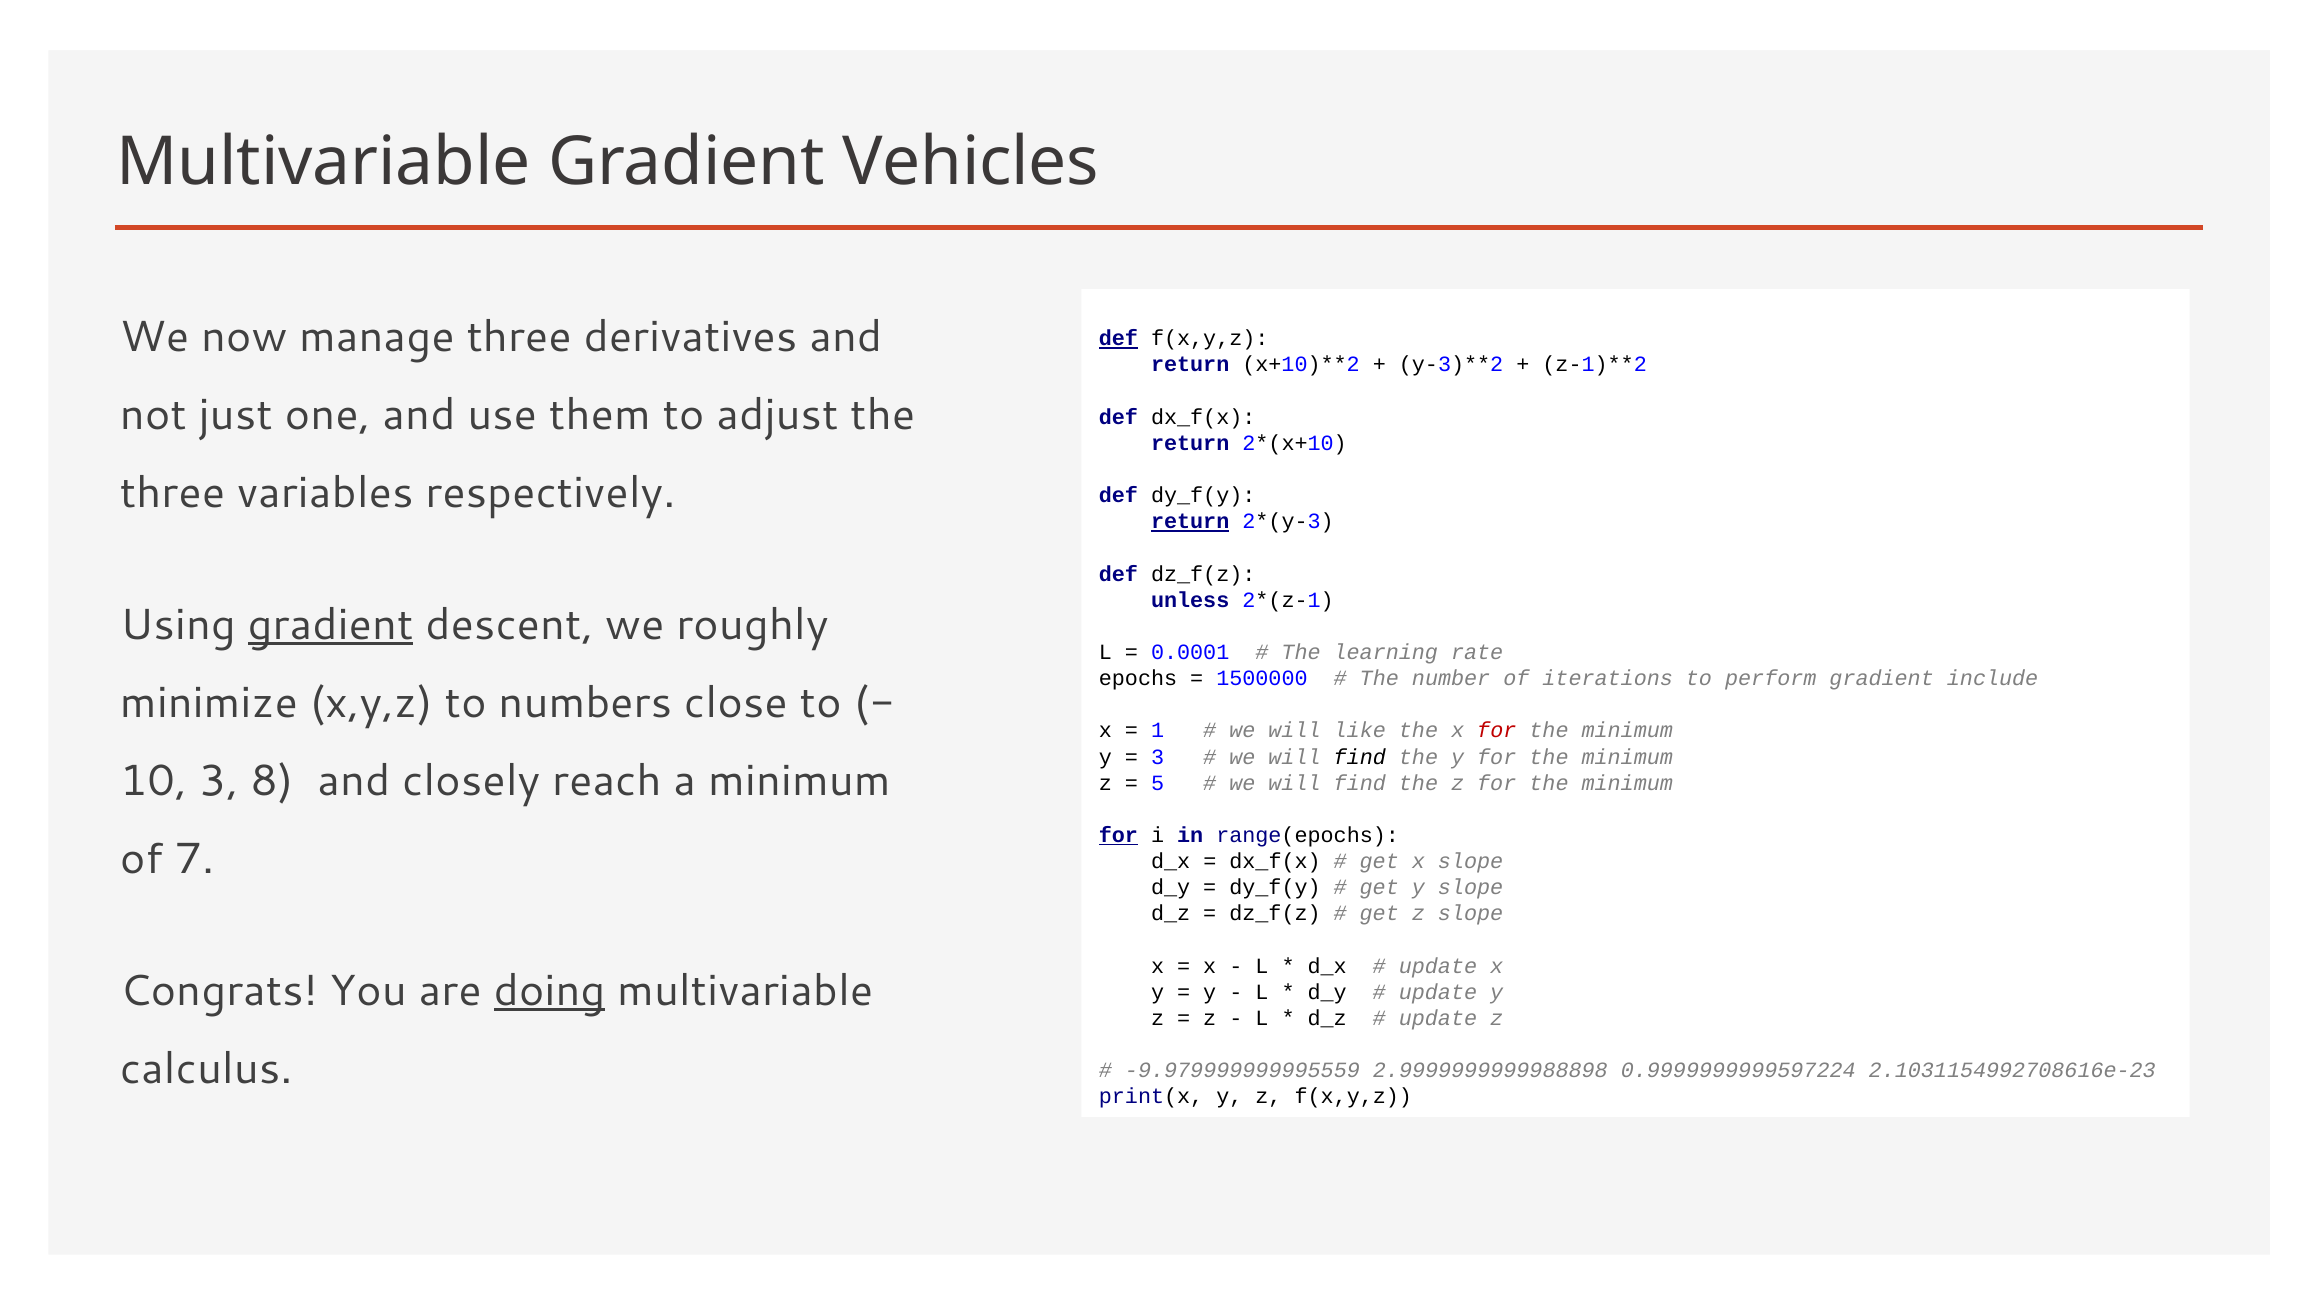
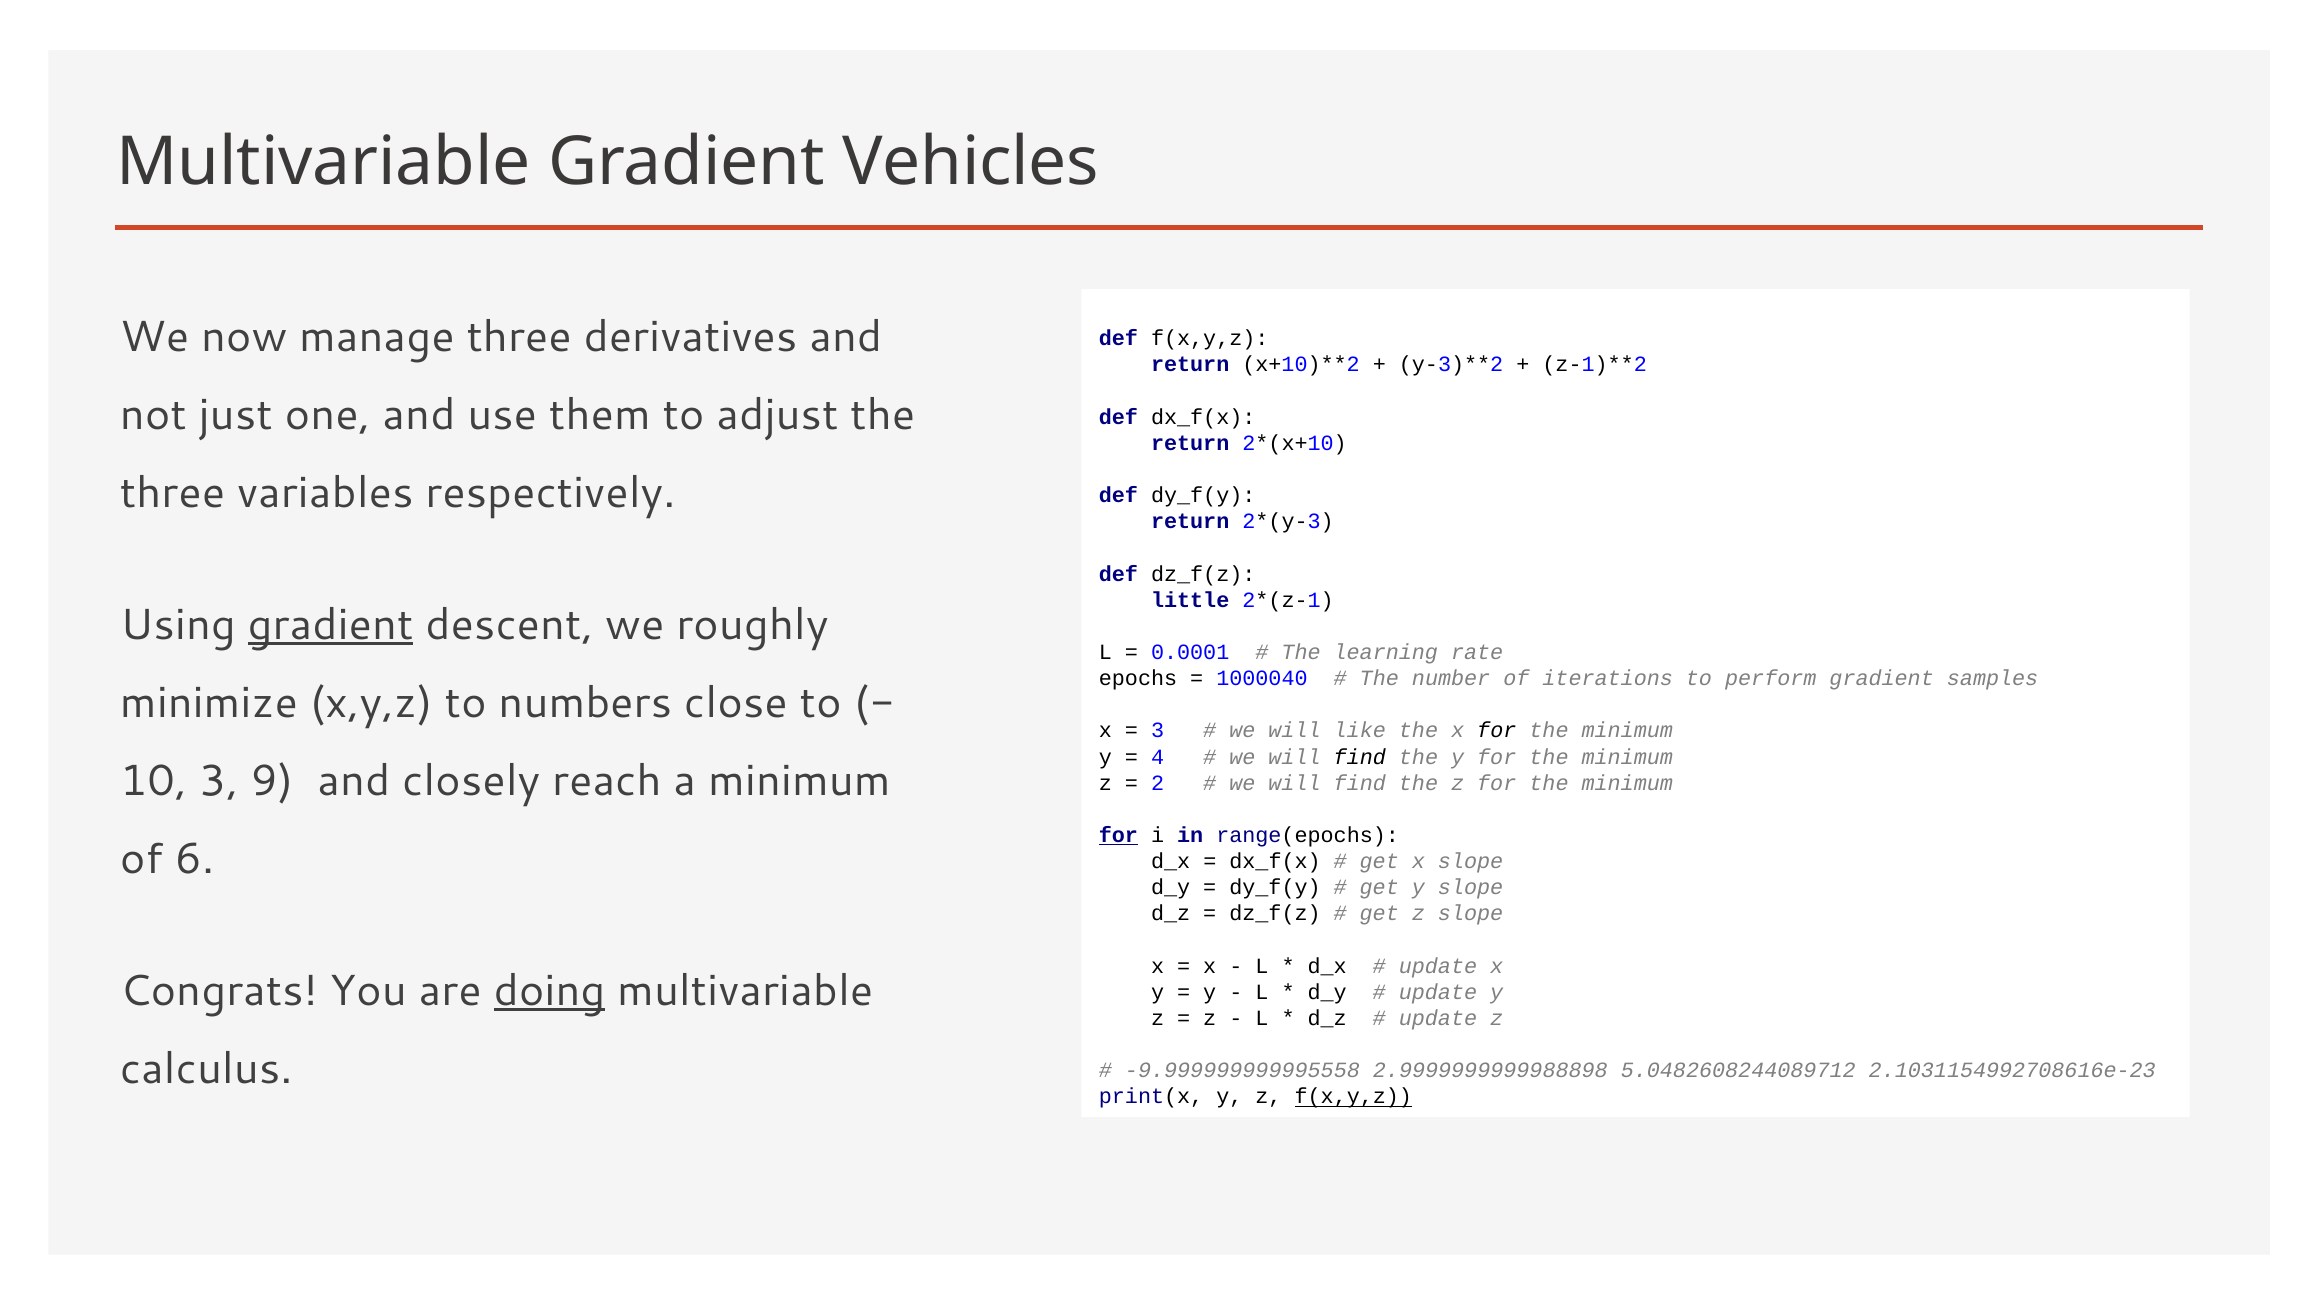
def underline: present -> none (1118, 338)
return underline: present -> none (1190, 521)
unless: unless -> little (1190, 600)
1500000: 1500000 -> 1000040 (1262, 678)
include: include -> samples (1993, 678)
1: 1 -> 3 (1158, 731)
for colour: red -> black (1497, 731)
3: 3 -> 4 (1158, 757)
8: 8 -> 9 (272, 781)
5: 5 -> 2 (1158, 783)
7: 7 -> 6 (195, 859)
-9.979999999995559: -9.979999999995559 -> -9.999999999995558 (1242, 1071)
0.9999999999597224: 0.9999999999597224 -> 5.0482608244089712 (1738, 1071)
f(x,y,z underline: none -> present (1353, 1097)
